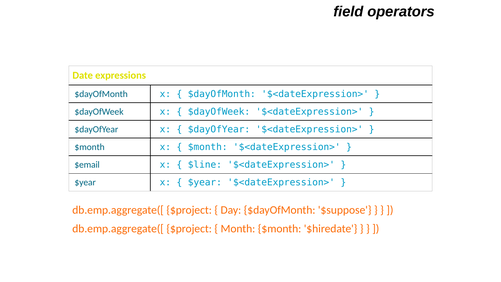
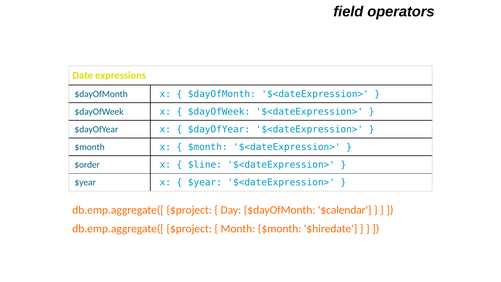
$email: $email -> $order (87, 165)
$suppose: $suppose -> $calendar (345, 210)
